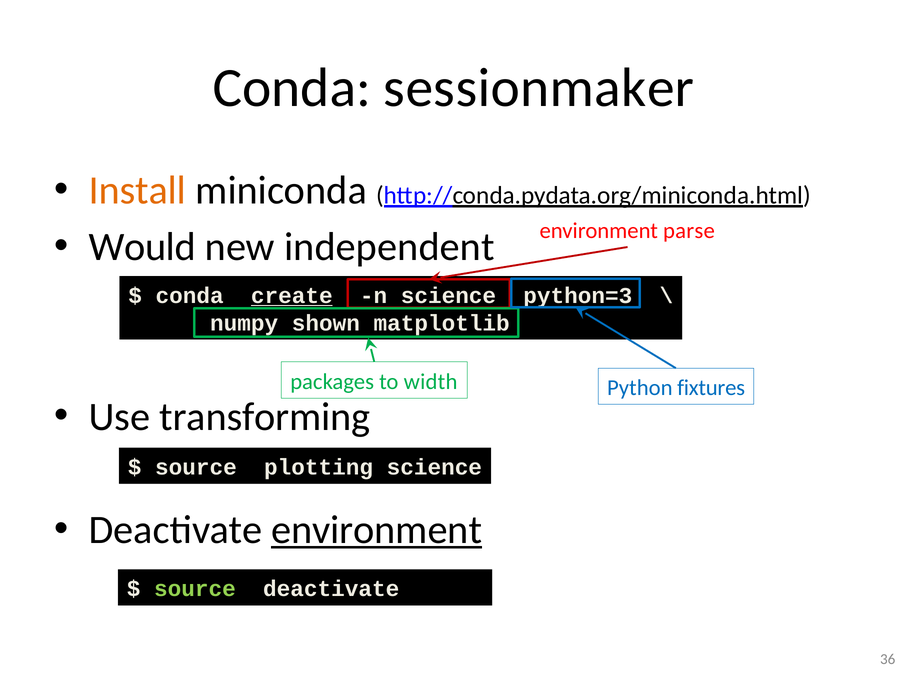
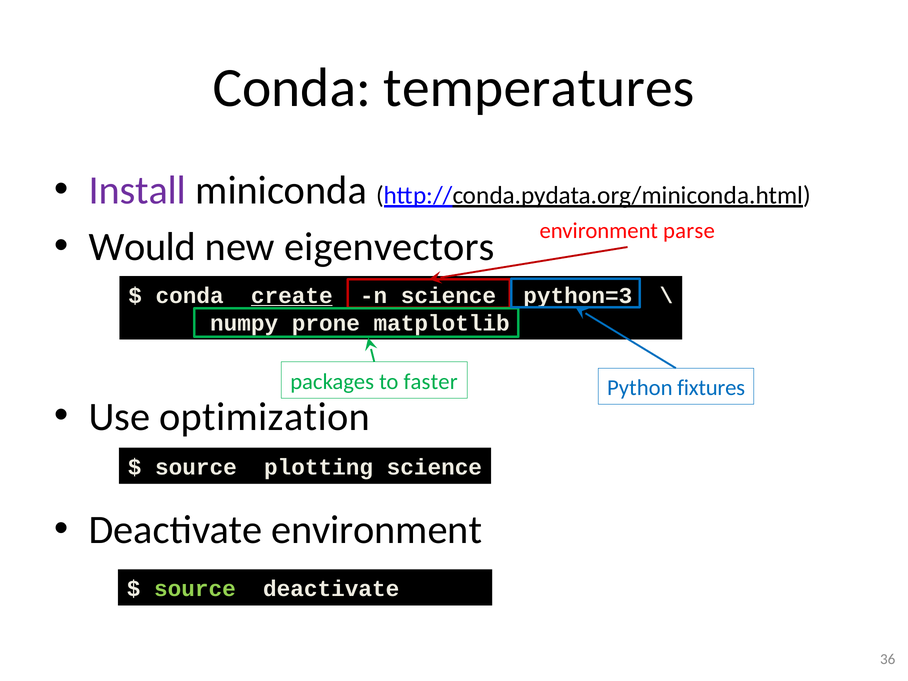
sessionmaker: sessionmaker -> temperatures (539, 88)
Install colour: orange -> purple (137, 191)
independent: independent -> eigenvectors (389, 247)
shown: shown -> prone (326, 323)
width: width -> faster (431, 382)
transforming: transforming -> optimization (265, 417)
environment underline: present -> none (377, 530)
